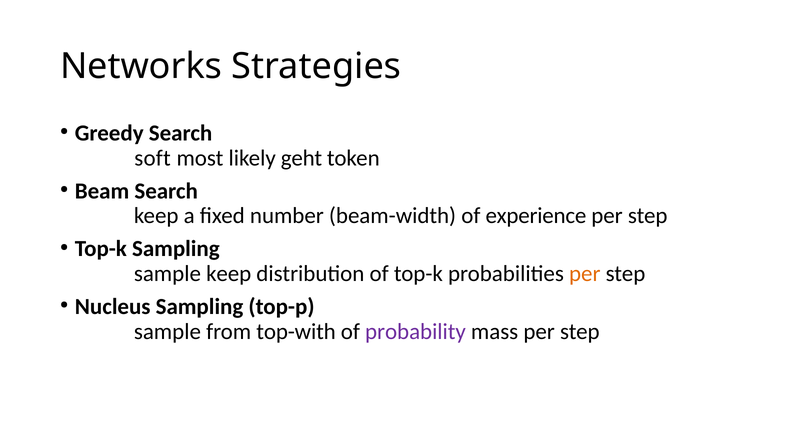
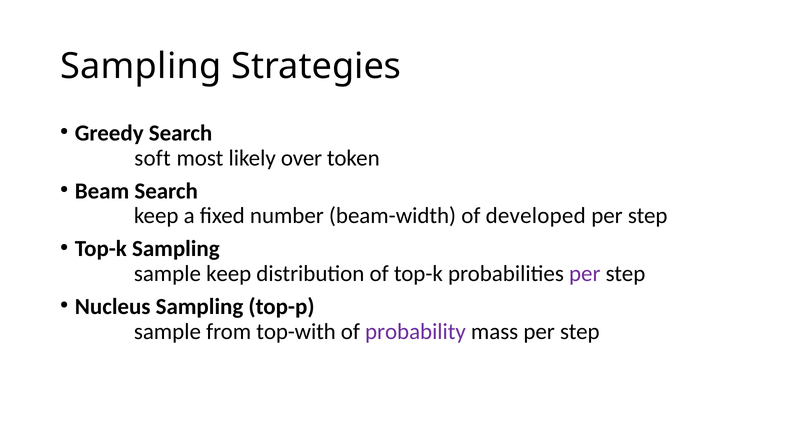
Networks: Networks -> Sampling (141, 66)
geht: geht -> over (302, 158)
experience: experience -> developed (536, 216)
per colour: orange -> purple (585, 274)
